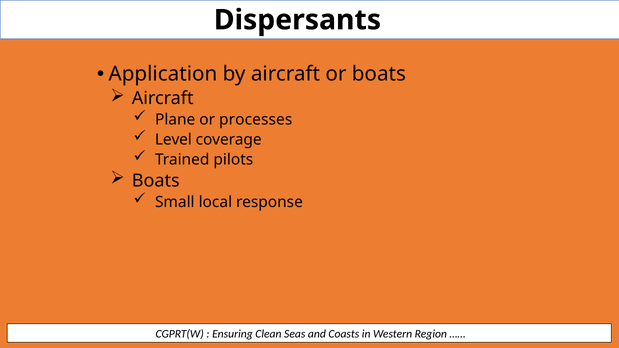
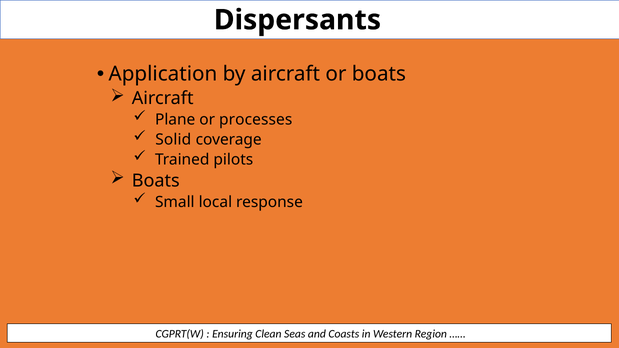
Level: Level -> Solid (173, 140)
